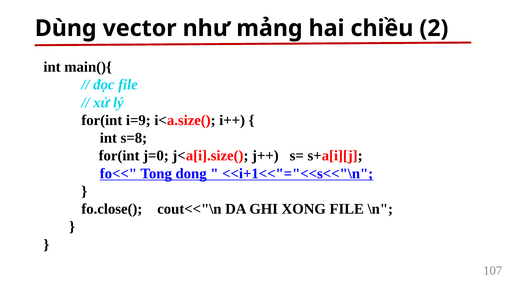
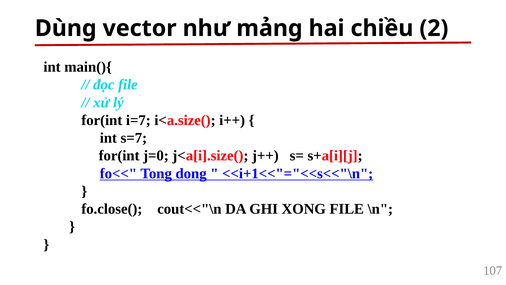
i=9: i=9 -> i=7 (138, 120)
s=8: s=8 -> s=7 (134, 138)
